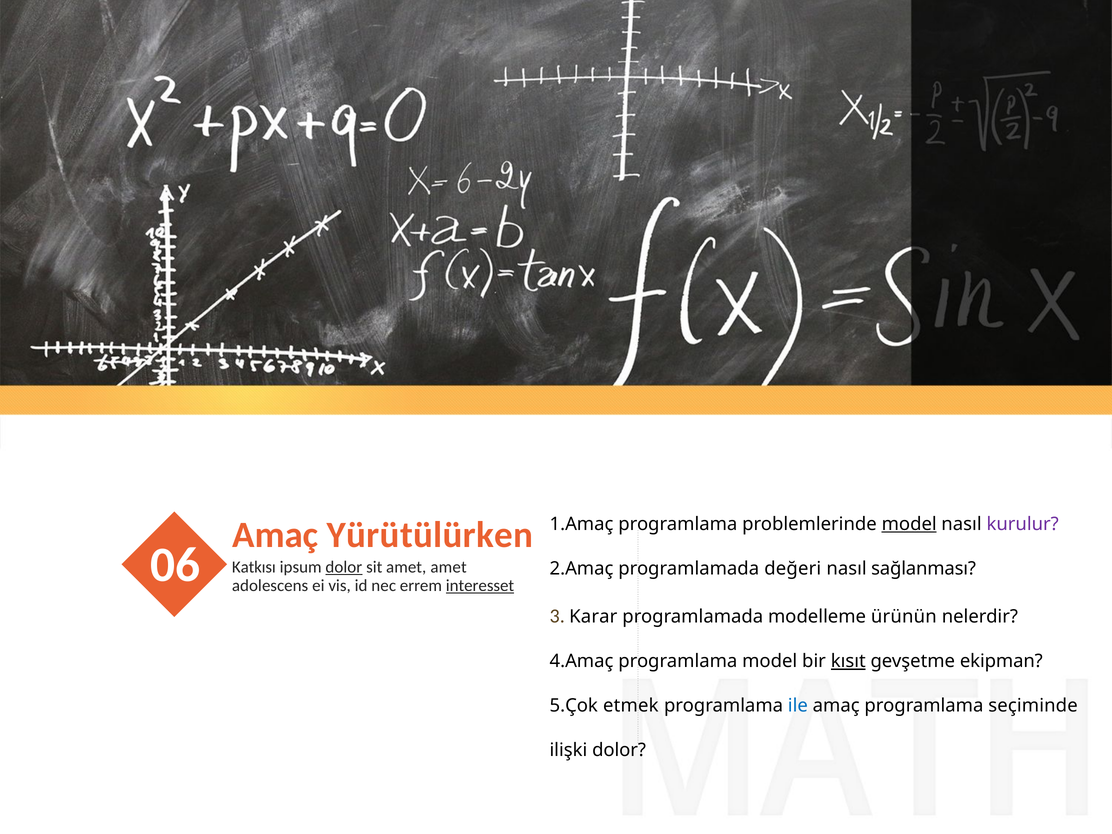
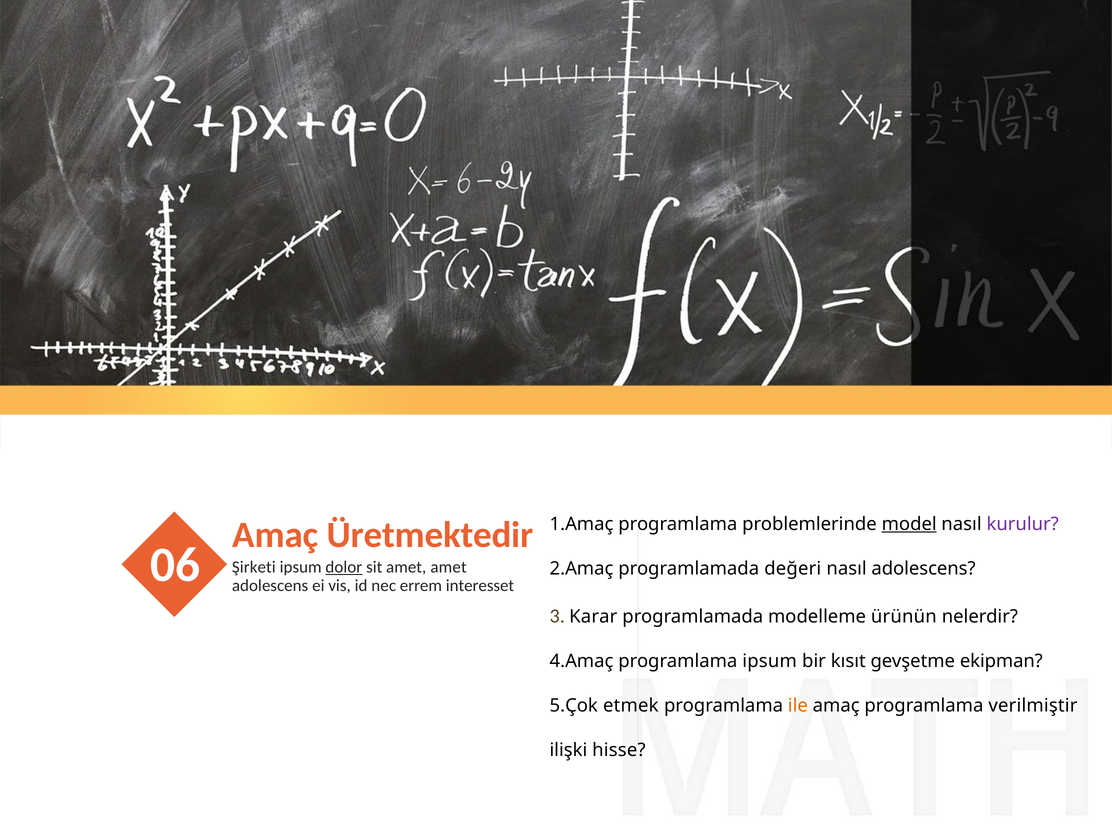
Yürütülürken: Yürütülürken -> Üretmektedir (430, 535)
Katkısı: Katkısı -> Şirketi (254, 567)
nasıl sağlanması: sağlanması -> adolescens (924, 569)
interesset underline: present -> none (480, 586)
programlama model: model -> ipsum (770, 661)
kısıt underline: present -> none (848, 661)
ile colour: blue -> orange (798, 706)
seçiminde: seçiminde -> verilmiştir (1033, 706)
ilişki dolor: dolor -> hisse (619, 750)
